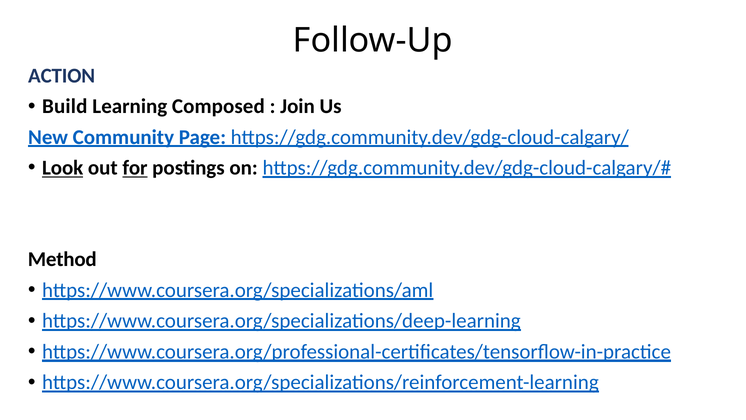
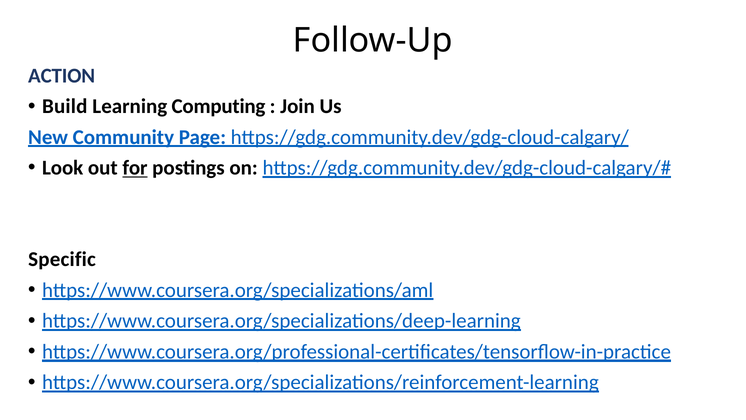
Composed: Composed -> Computing (219, 106)
Look underline: present -> none (63, 168)
Method: Method -> Specific (62, 259)
